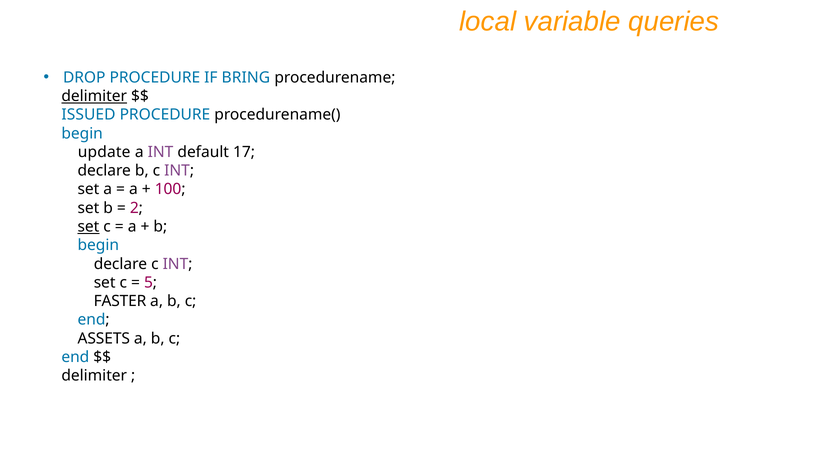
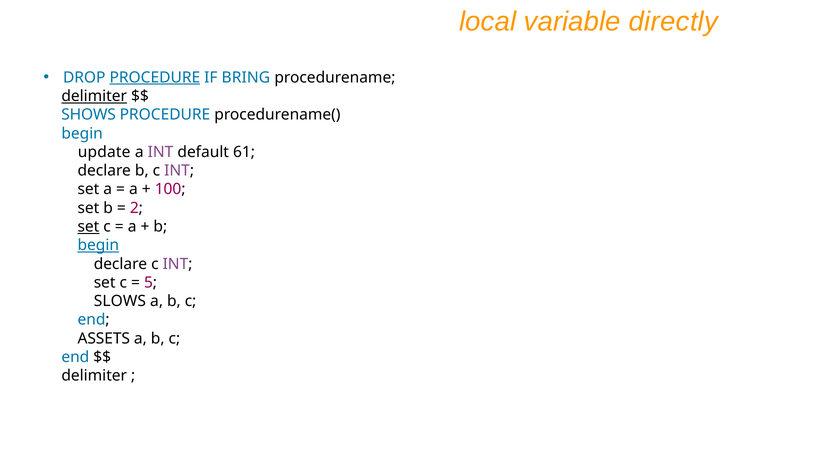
queries: queries -> directly (673, 22)
PROCEDURE underline: none -> present (155, 78)
ISSUED: ISSUED -> SHOWS (89, 115)
17: 17 -> 61 (244, 152)
begin underline: none -> present (98, 245)
FASTER: FASTER -> SLOWS (120, 301)
